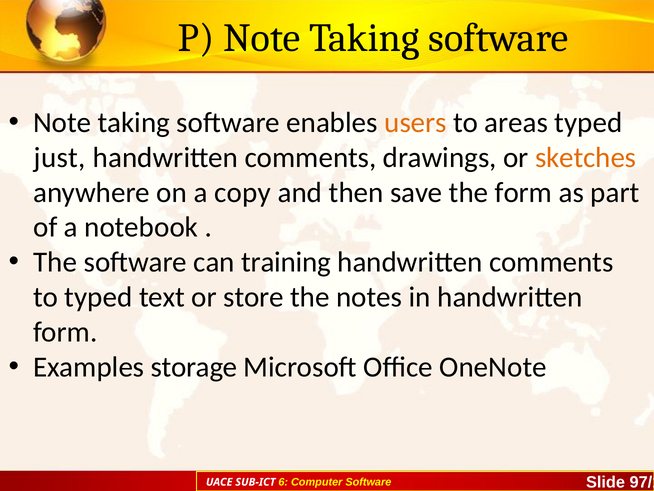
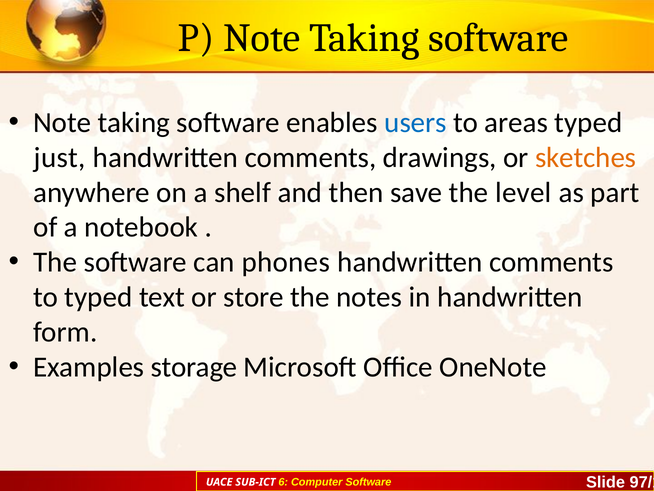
users colour: orange -> blue (415, 122)
copy: copy -> shelf (243, 192)
the form: form -> level (523, 192)
training: training -> phones (286, 262)
